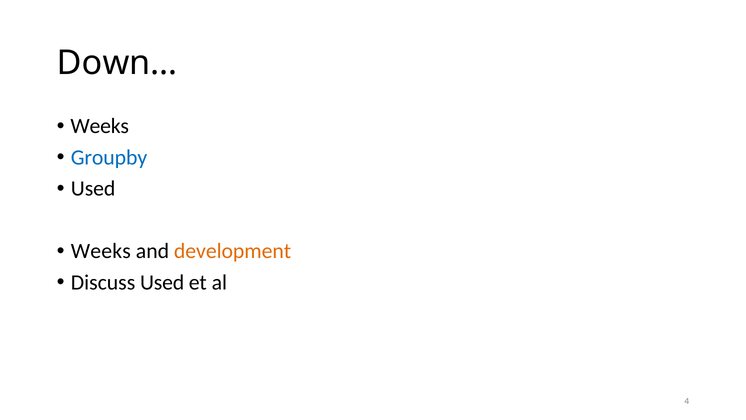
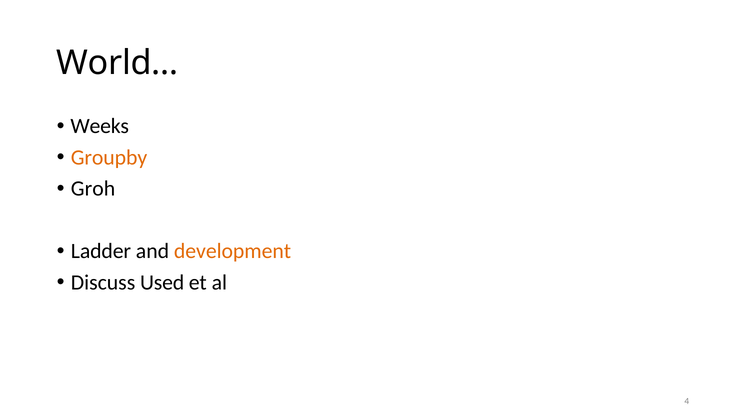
Down…: Down… -> World… (117, 63)
Groupby colour: blue -> orange (109, 157)
Used: Used -> Groh (93, 189)
Weeks: Weeks -> Ladder (101, 251)
